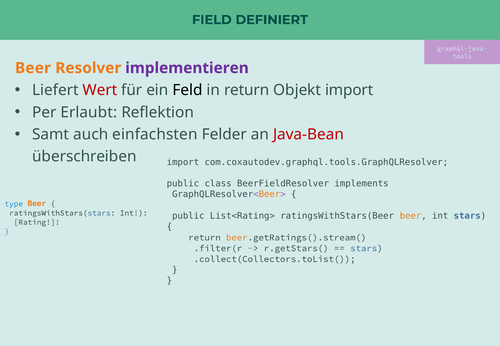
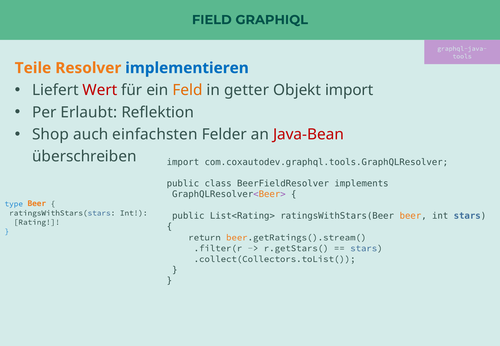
DEFINIERT: DEFINIERT -> GRAPHIQL (272, 20)
Beer: Beer -> Teile (33, 68)
implementieren colour: purple -> blue (187, 68)
Feld colour: black -> orange (188, 90)
in return: return -> getter (247, 90)
Samt: Samt -> Shop (51, 135)
